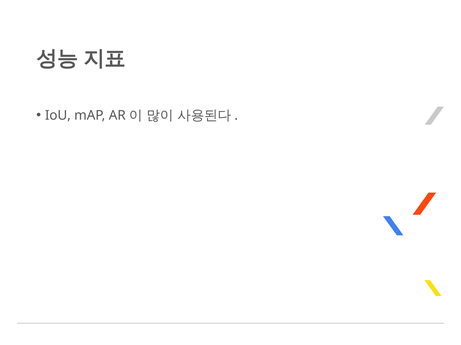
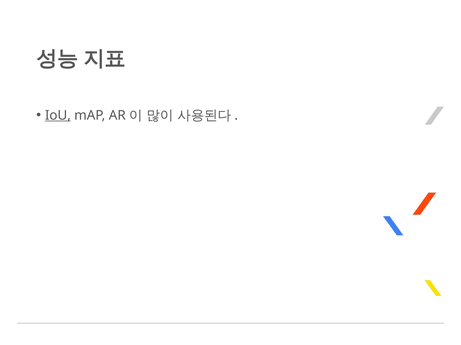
IoU underline: none -> present (58, 116)
